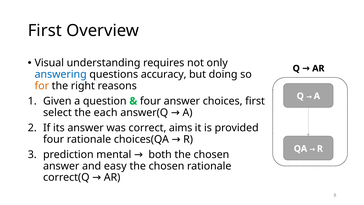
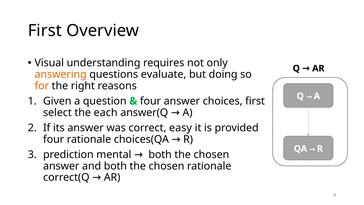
answering colour: blue -> orange (61, 74)
accuracy: accuracy -> evaluate (164, 74)
aims: aims -> easy (180, 128)
and easy: easy -> both (115, 166)
